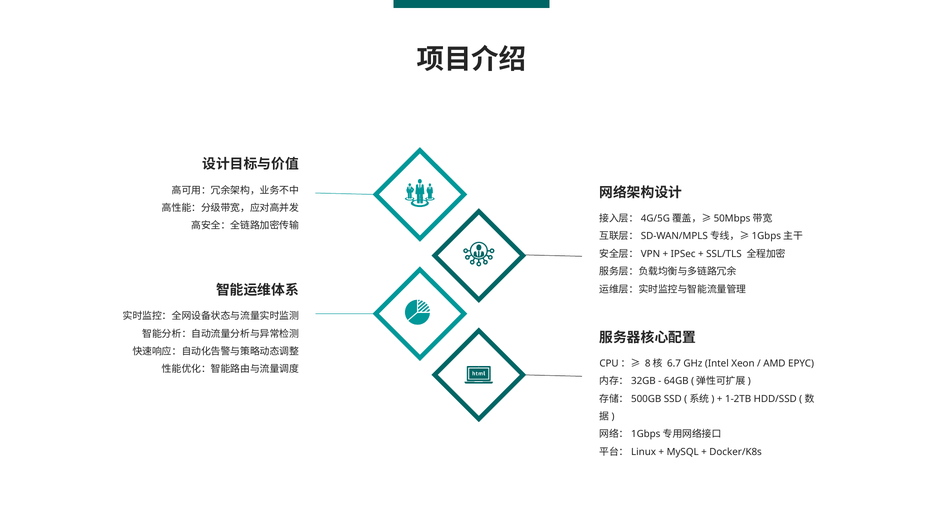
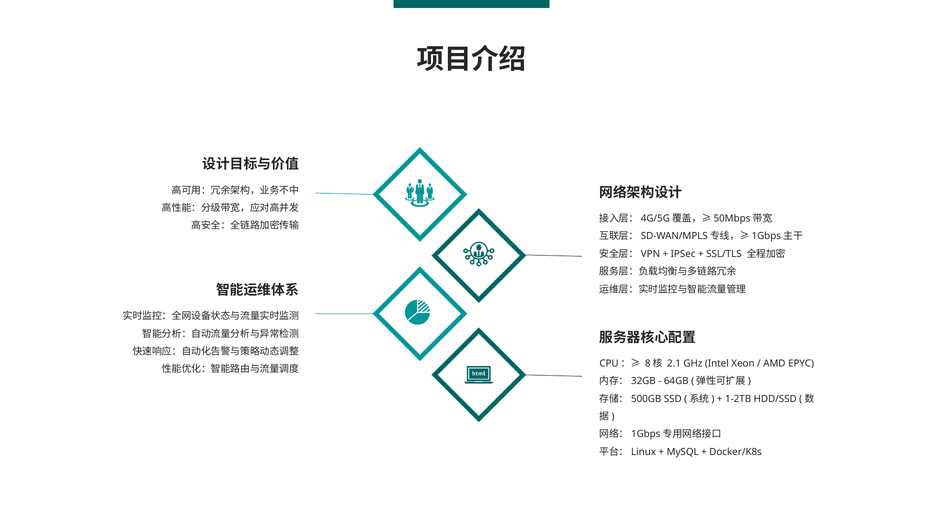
6.7: 6.7 -> 2.1 (674, 364)
